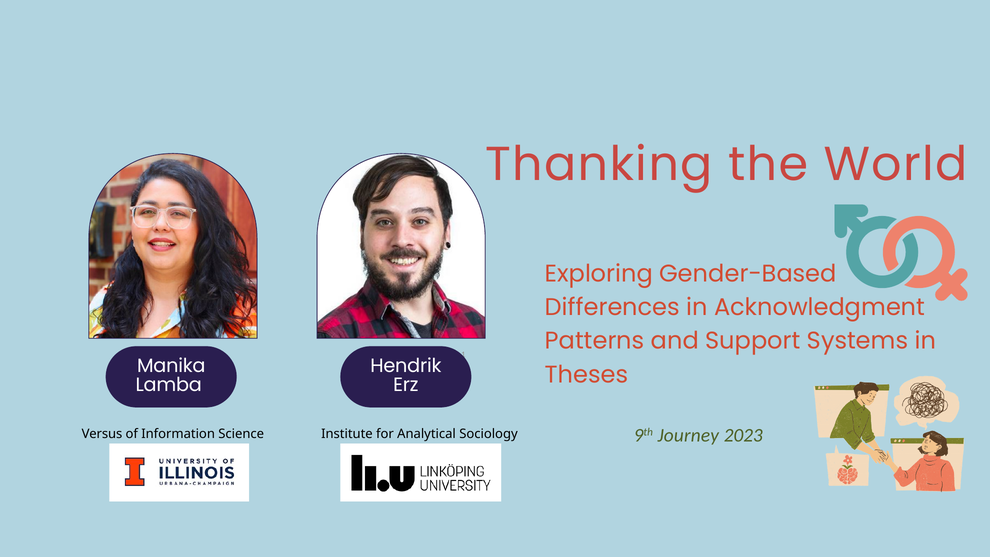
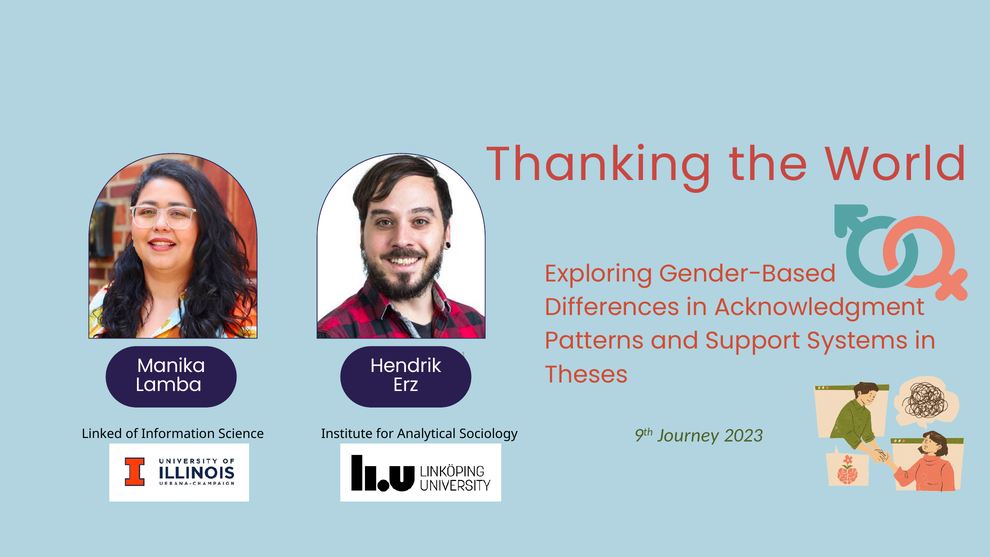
Versus: Versus -> Linked (102, 434)
